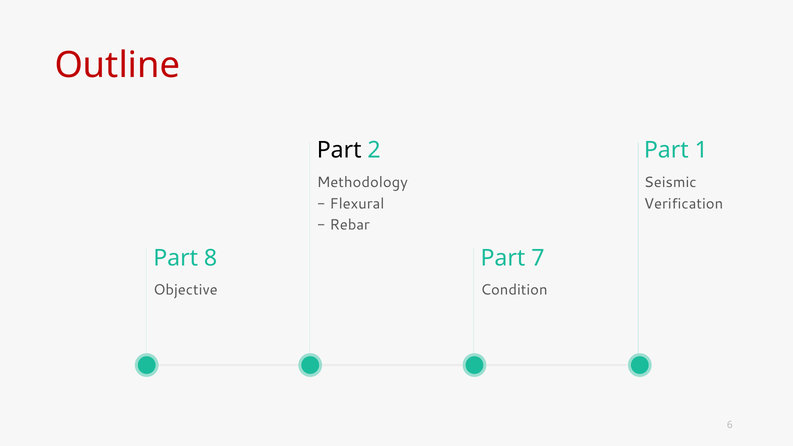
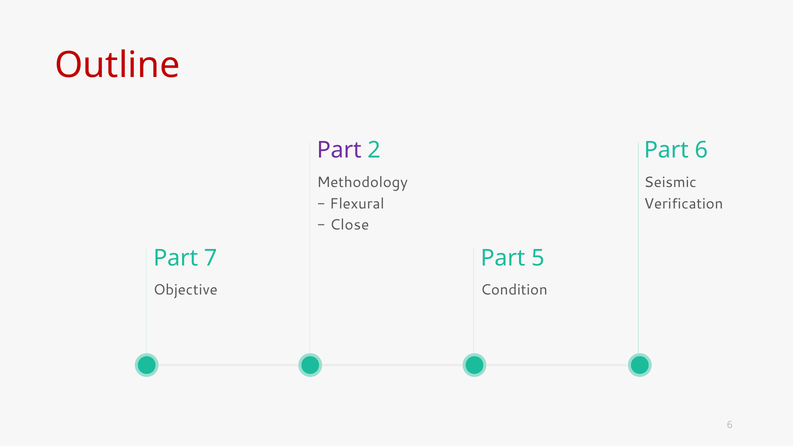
Part colour: black -> purple (339, 150)
Part 1: 1 -> 6 (701, 150)
Rebar: Rebar -> Close (350, 225)
8: 8 -> 7 (211, 258)
7: 7 -> 5 (538, 258)
